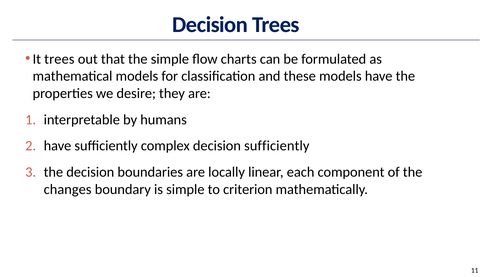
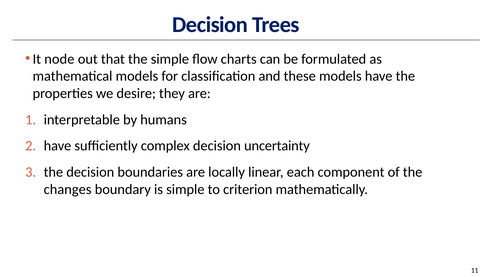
It trees: trees -> node (59, 59)
decision sufficiently: sufficiently -> uncertainty (277, 146)
